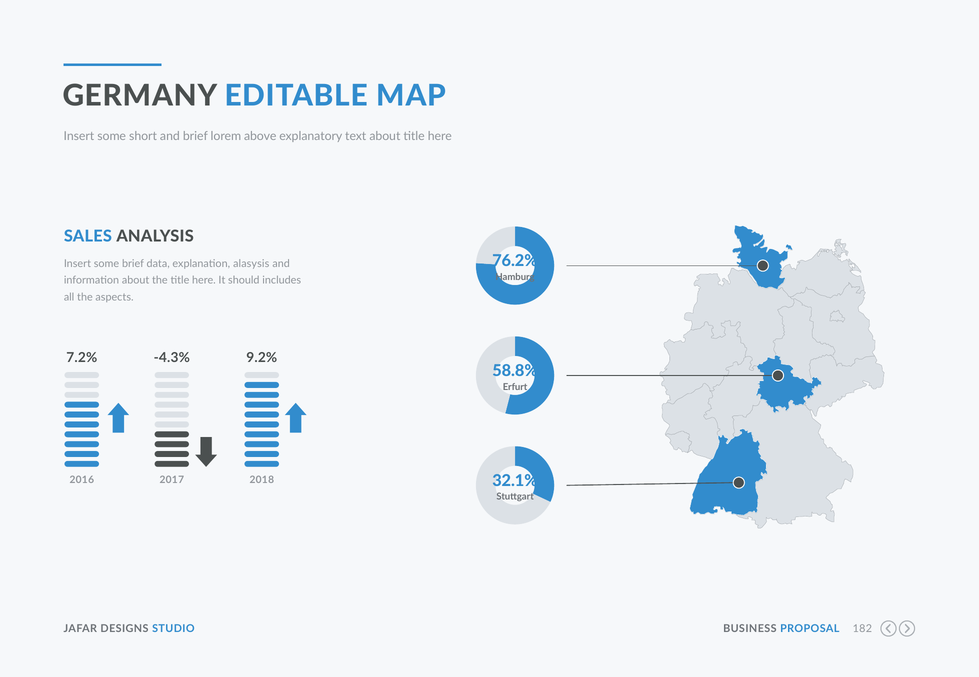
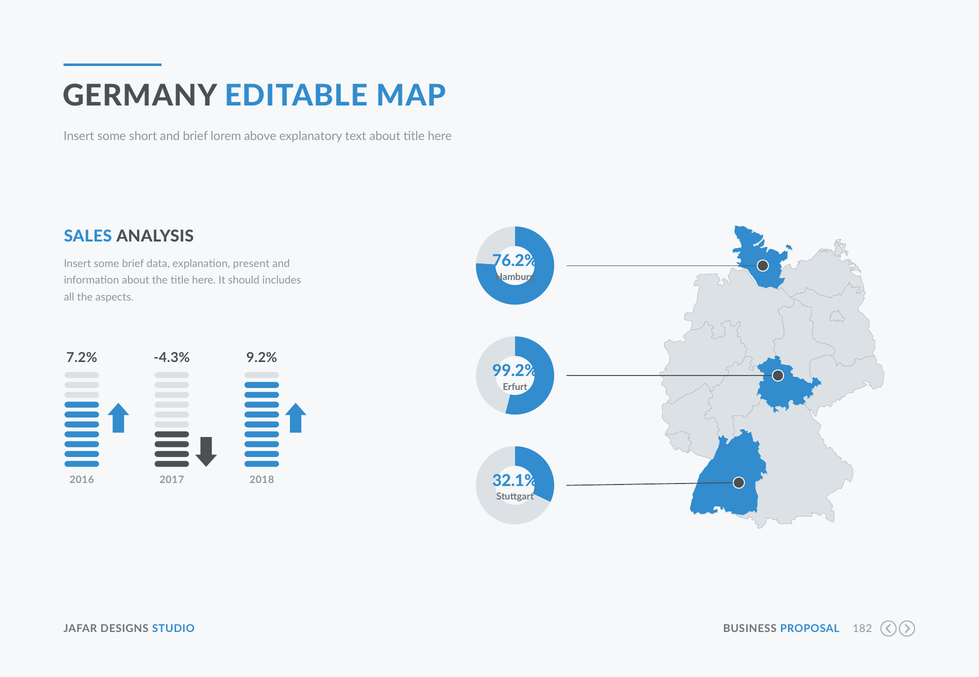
alasysis: alasysis -> present (251, 264)
58.8%: 58.8% -> 99.2% (515, 371)
